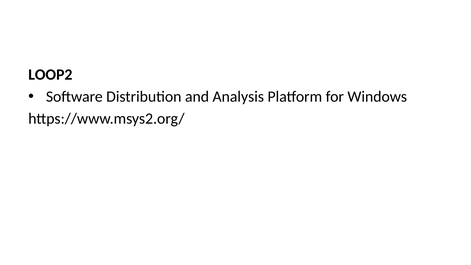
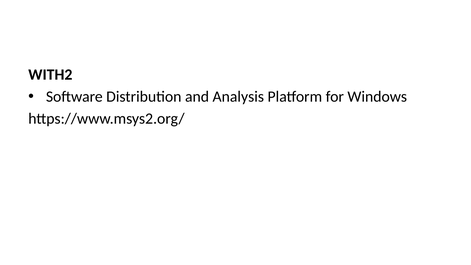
LOOP2: LOOP2 -> WITH2 (50, 75)
